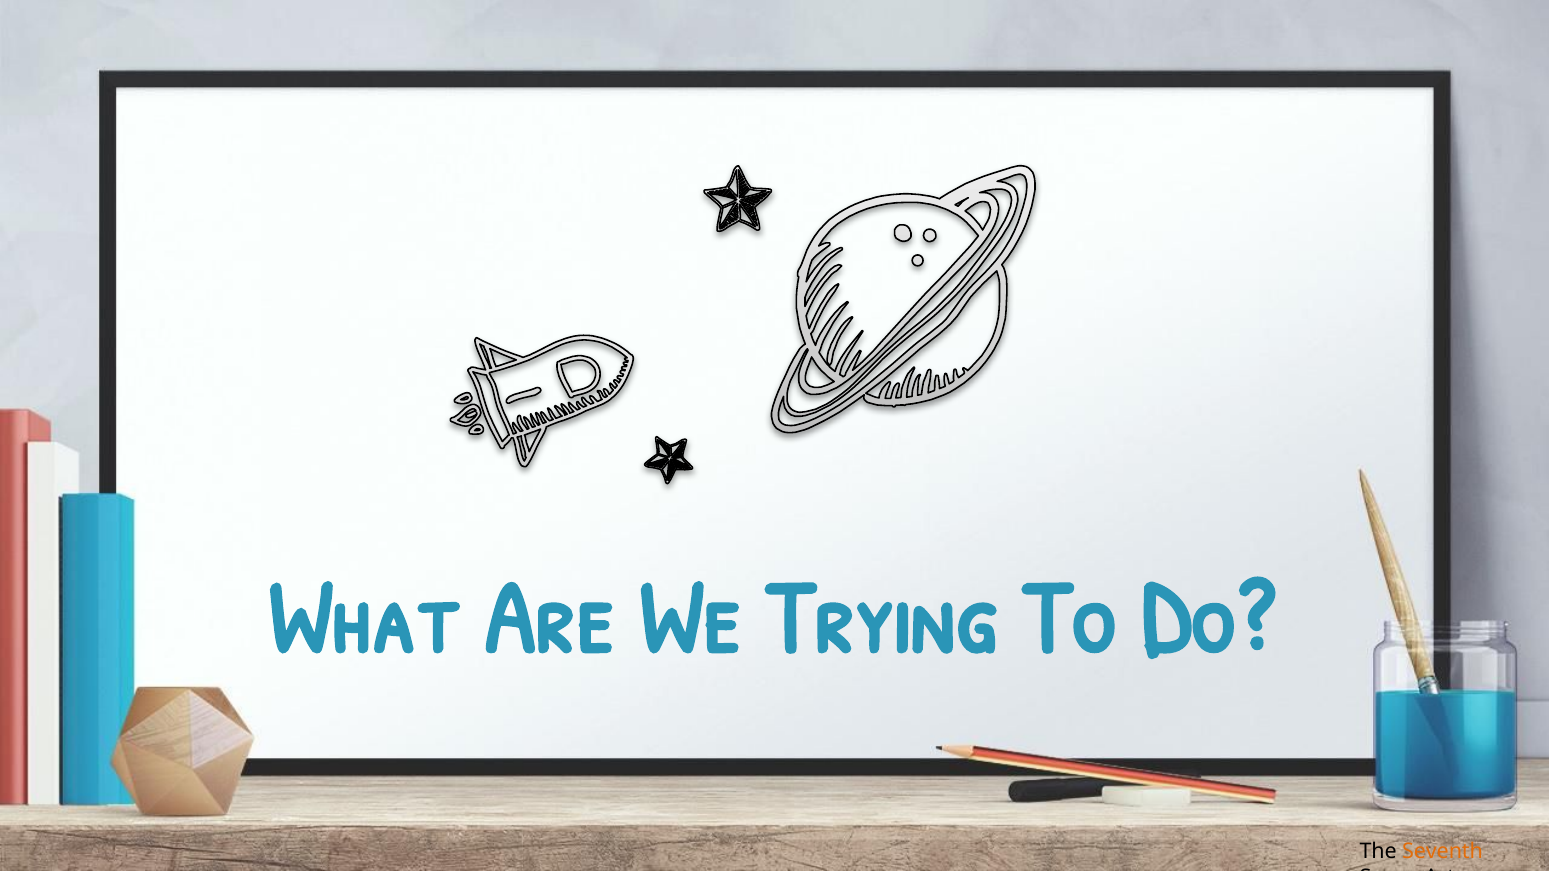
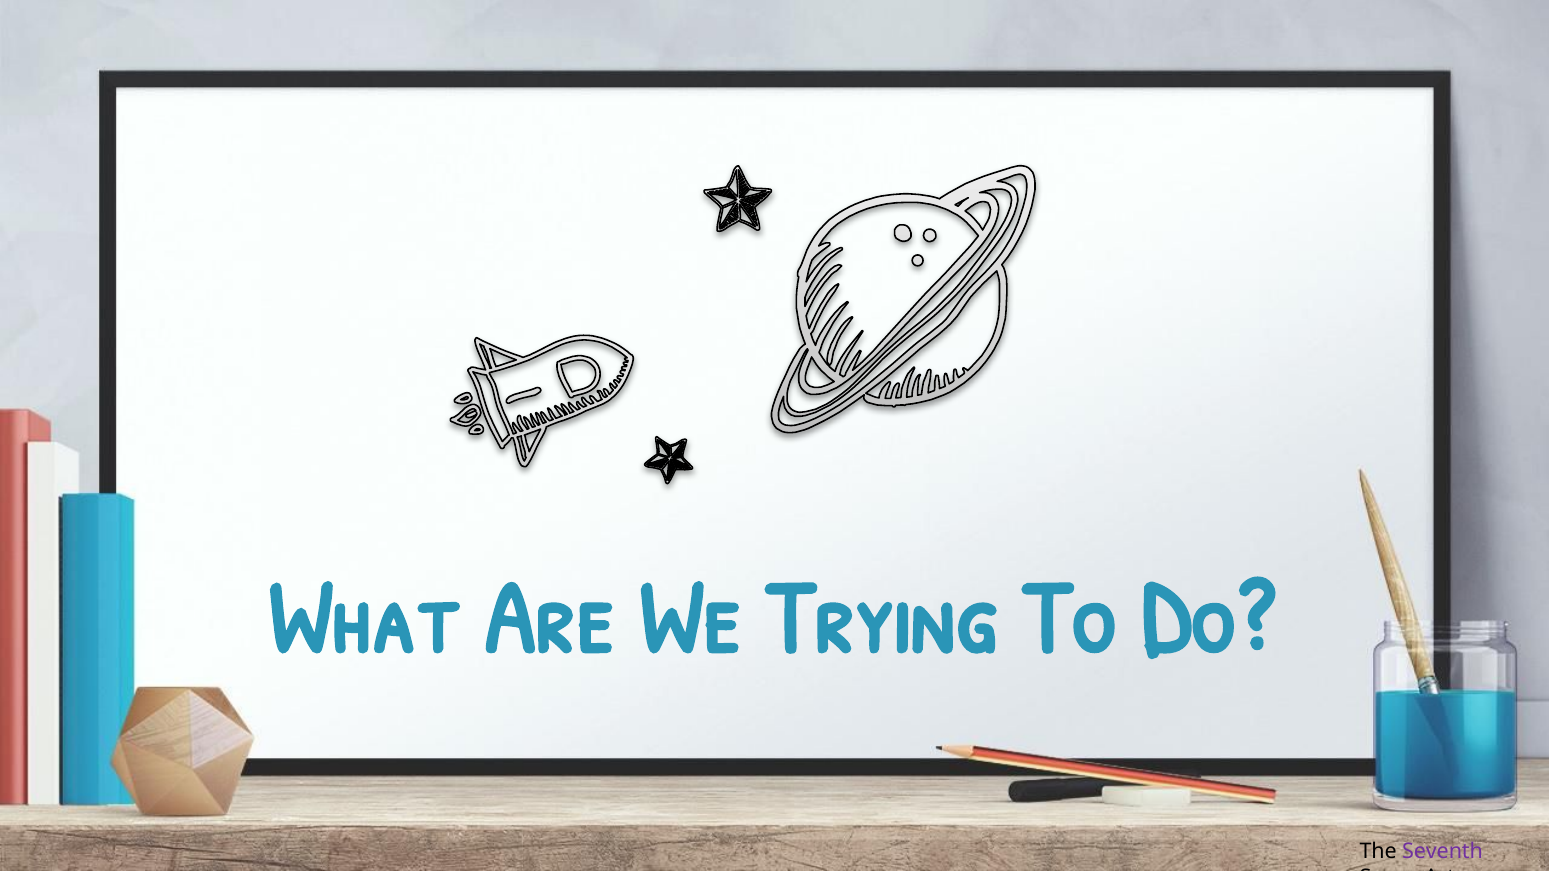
Seventh colour: orange -> purple (1443, 852)
